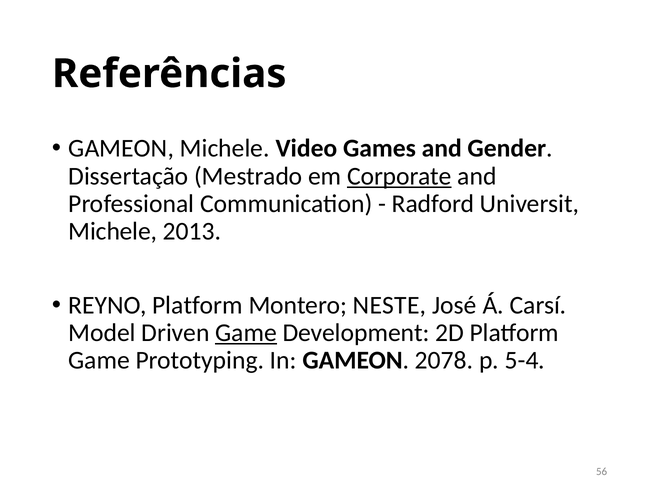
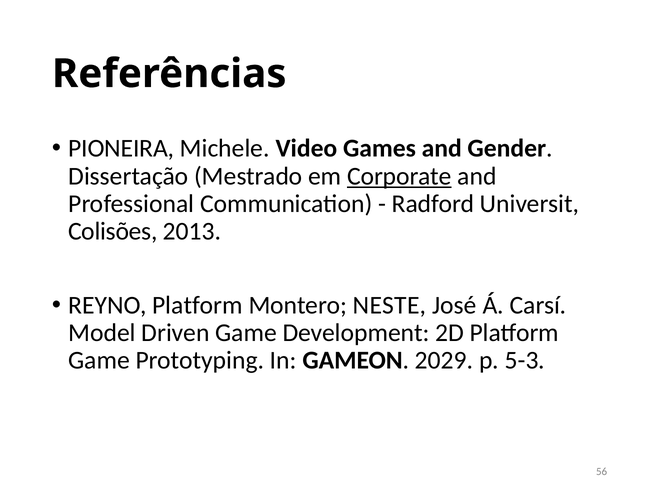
GAMEON: GAMEON -> PIONEIRA (121, 149)
Michele: Michele -> Colisões (113, 232)
Game underline: present -> none (246, 333)
2078: 2078 -> 2029 (444, 361)
5-4: 5-4 -> 5-3 (525, 361)
